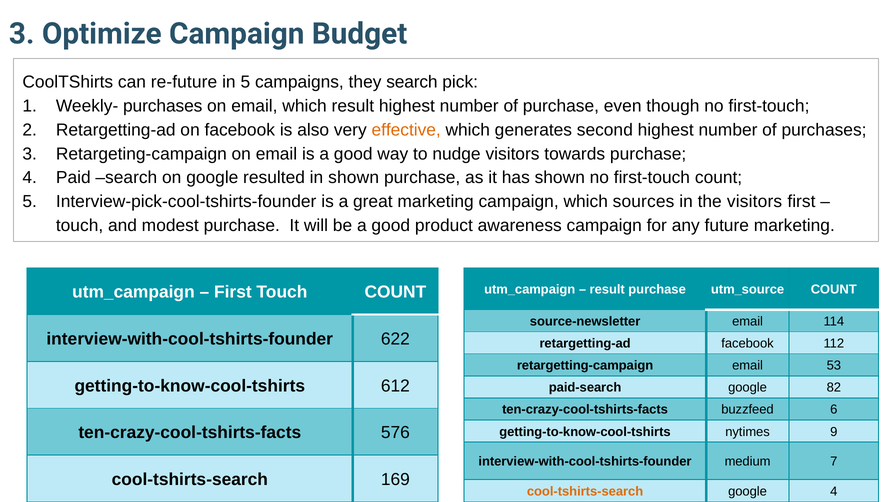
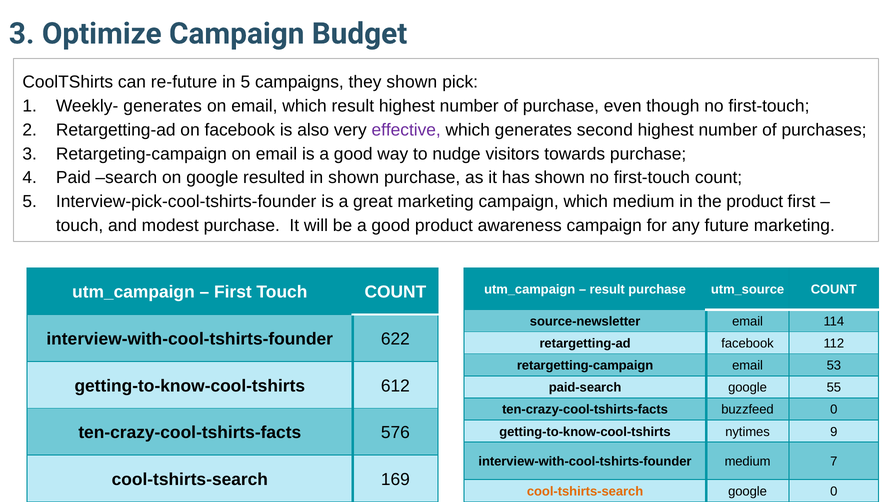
they search: search -> shown (412, 82)
Weekly- purchases: purchases -> generates (163, 106)
effective colour: orange -> purple (406, 130)
which sources: sources -> medium (644, 202)
the visitors: visitors -> product (755, 202)
82: 82 -> 55 (834, 387)
buzzfeed 6: 6 -> 0 (834, 409)
google 4: 4 -> 0 (834, 491)
